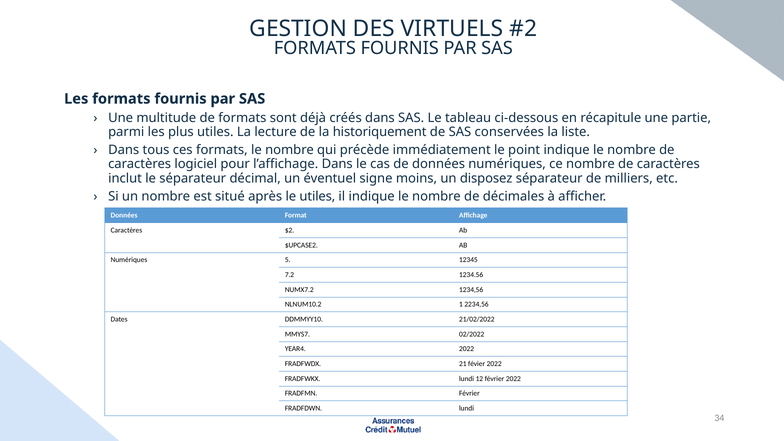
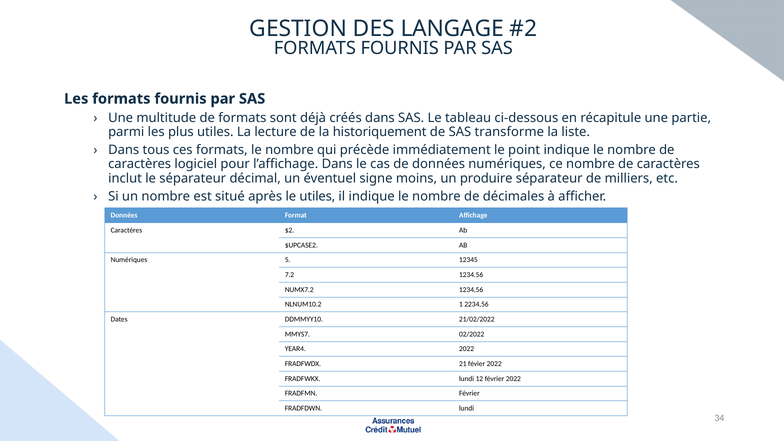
VIRTUELS: VIRTUELS -> LANGAGE (452, 29)
conservées: conservées -> transforme (509, 132)
disposez: disposez -> produire (486, 178)
